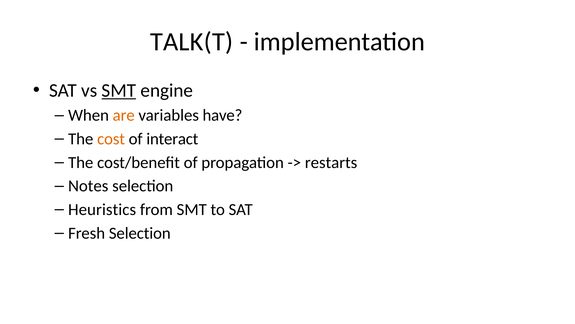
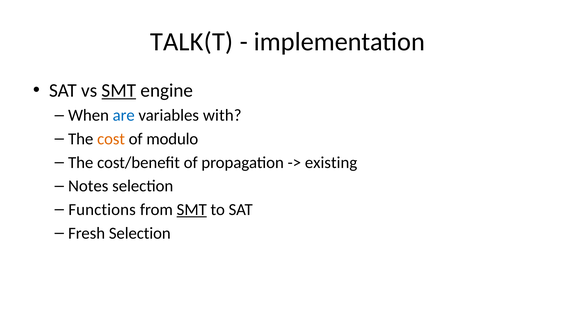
are colour: orange -> blue (124, 115)
have: have -> with (222, 115)
interact: interact -> modulo (172, 139)
restarts: restarts -> existing (331, 162)
Heuristics: Heuristics -> Functions (102, 209)
SMT underline: none -> present (192, 209)
